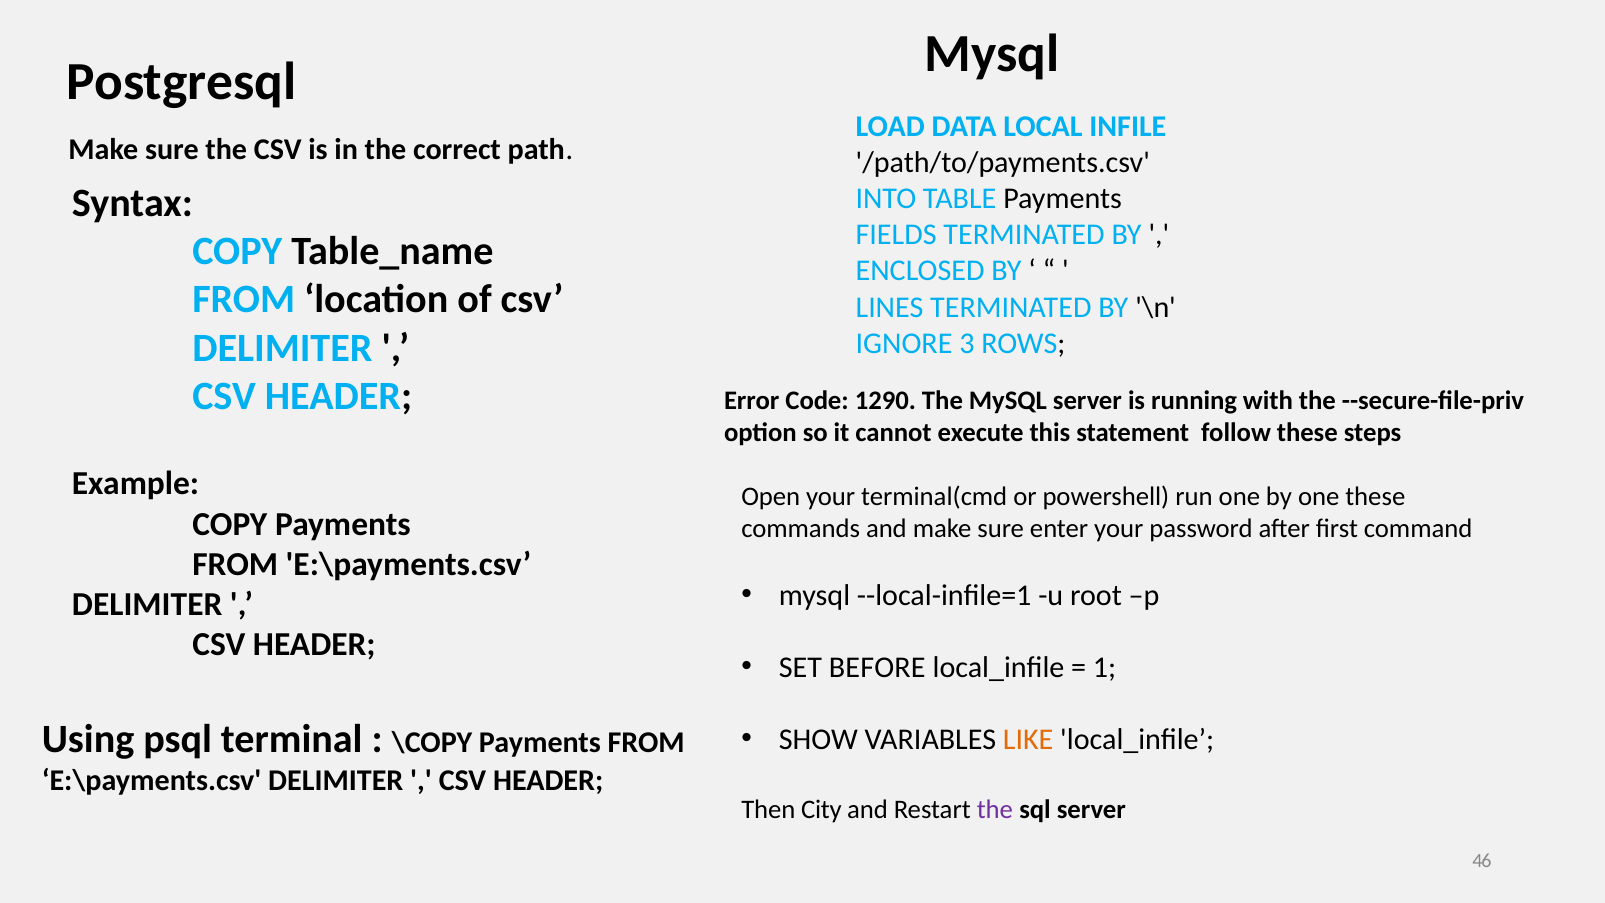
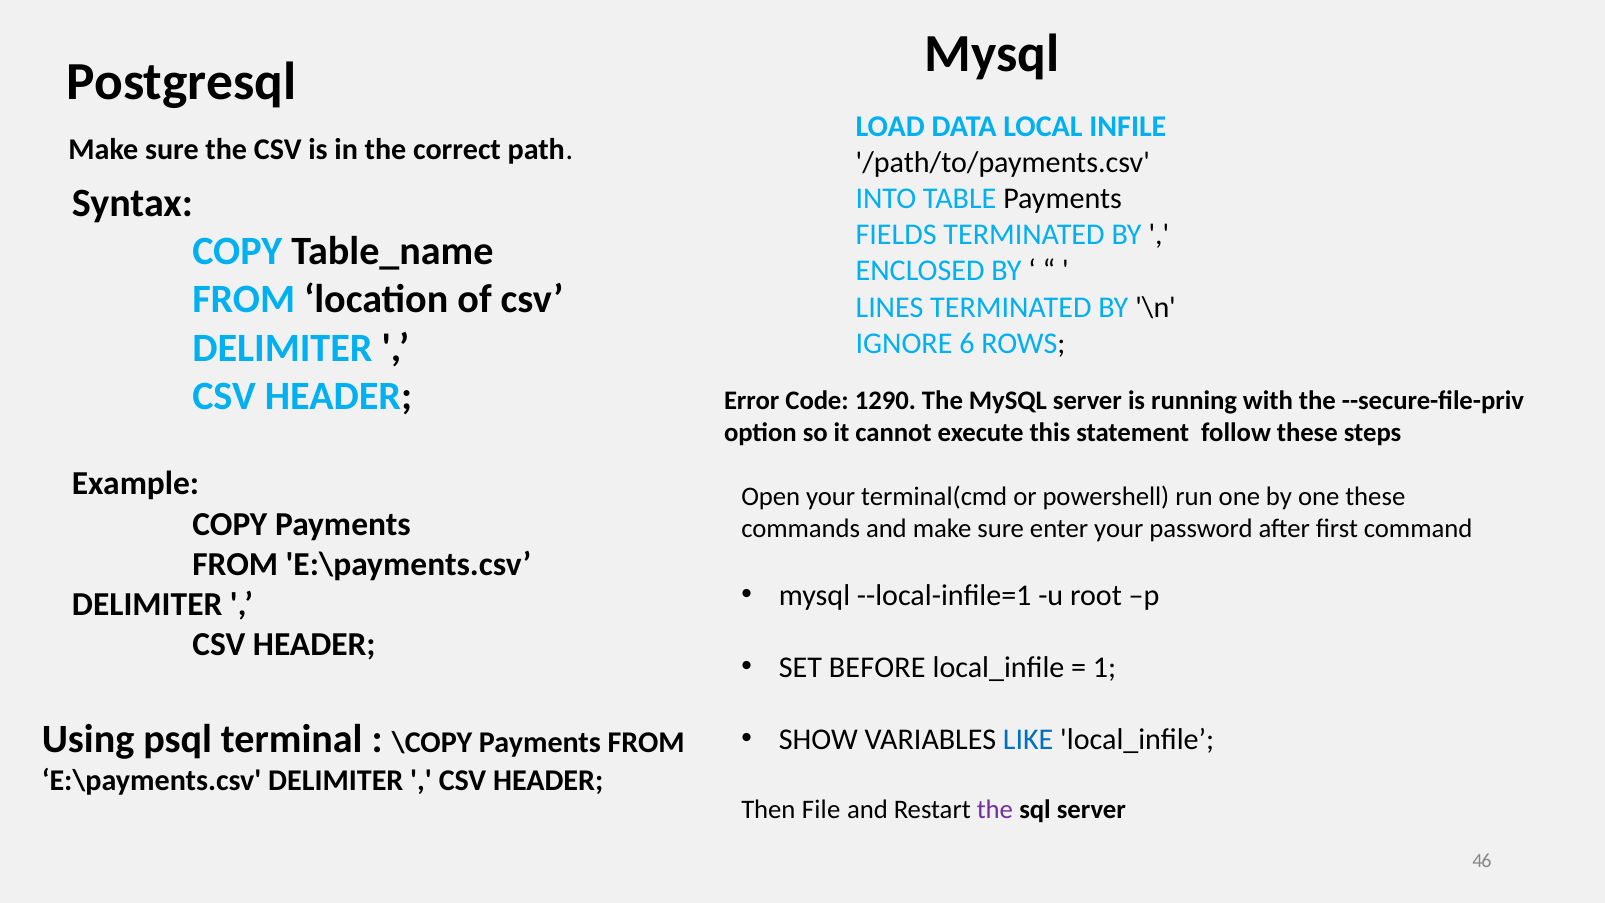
3: 3 -> 6 (967, 343)
LIKE colour: orange -> blue (1028, 739)
City: City -> File (821, 809)
